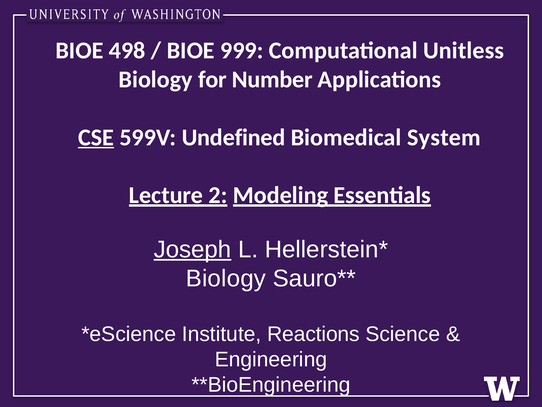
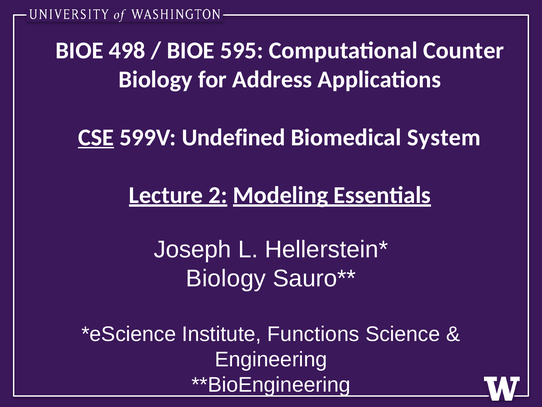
999: 999 -> 595 (242, 50)
Unitless: Unitless -> Counter (464, 50)
Number: Number -> Address (272, 79)
Joseph underline: present -> none (193, 249)
Reactions: Reactions -> Functions (313, 334)
